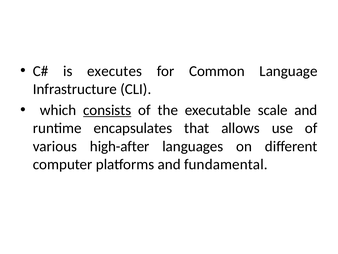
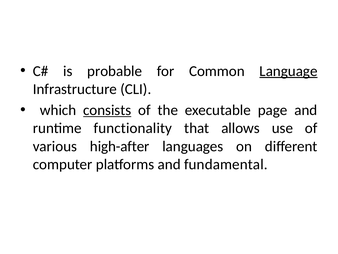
executes: executes -> probable (115, 71)
Language underline: none -> present (288, 71)
scale: scale -> page (273, 110)
encapsulates: encapsulates -> functionality (133, 128)
